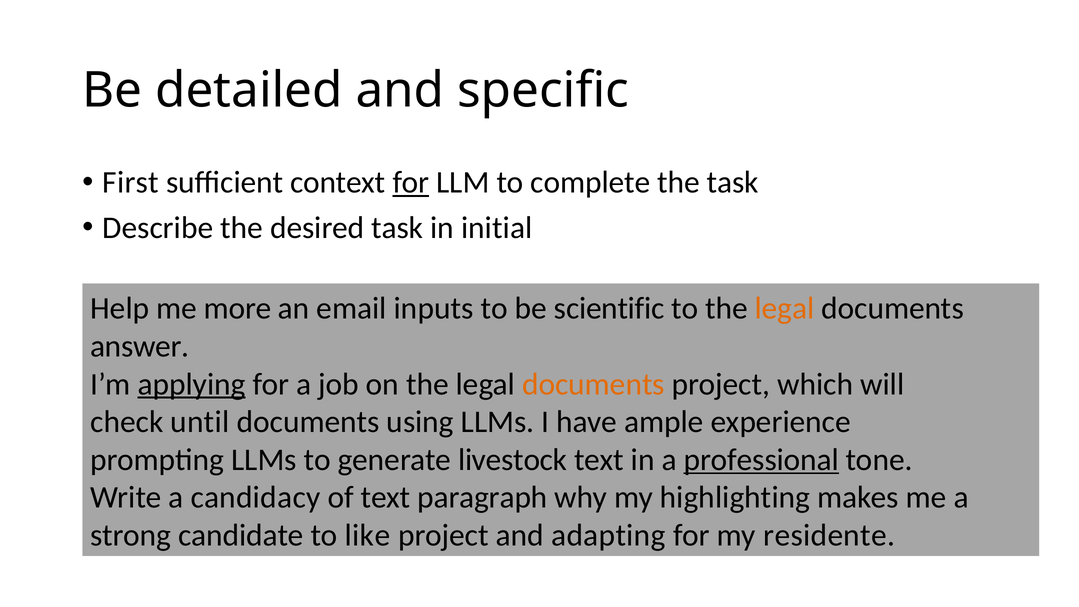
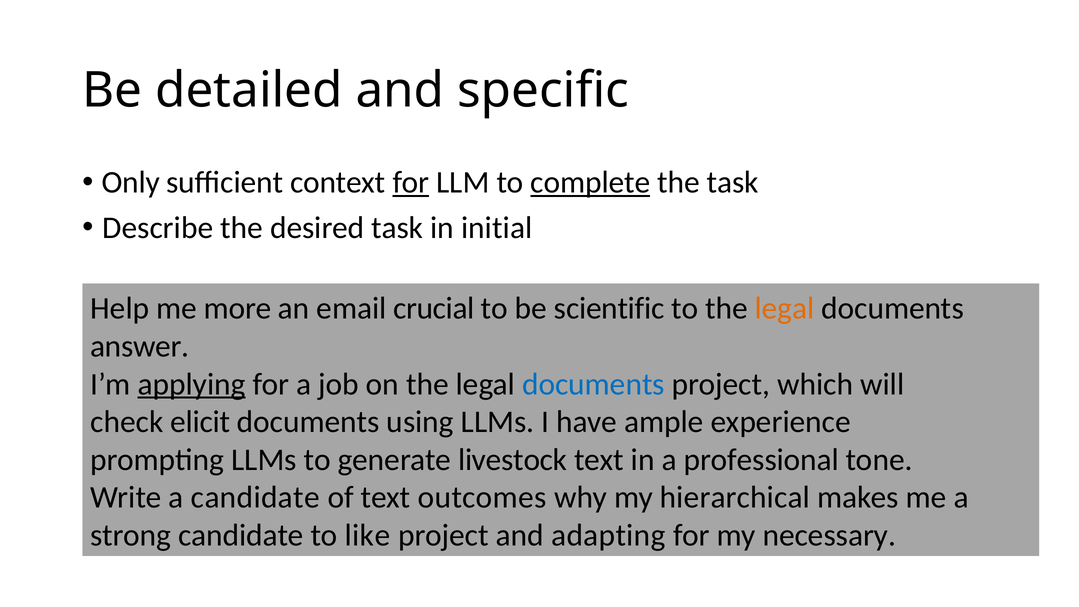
First: First -> Only (131, 182)
complete underline: none -> present (590, 182)
inputs: inputs -> crucial (434, 308)
documents colour: orange -> blue (593, 384)
until: until -> elicit (200, 422)
professional underline: present -> none (761, 460)
a candidacy: candidacy -> candidate (255, 497)
paragraph: paragraph -> outcomes (482, 497)
highlighting: highlighting -> hierarchical (735, 497)
residente: residente -> necessary (829, 535)
